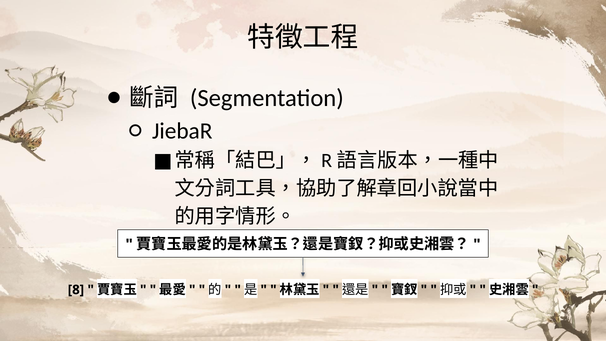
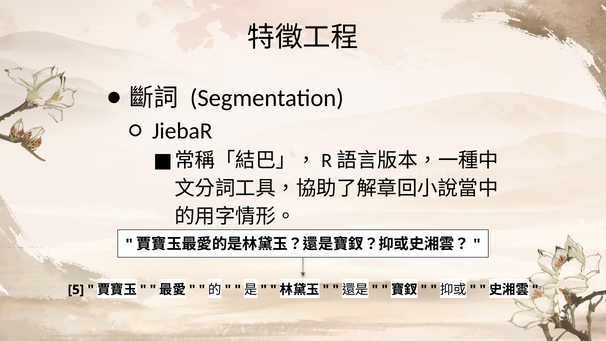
8: 8 -> 5 (76, 290)
